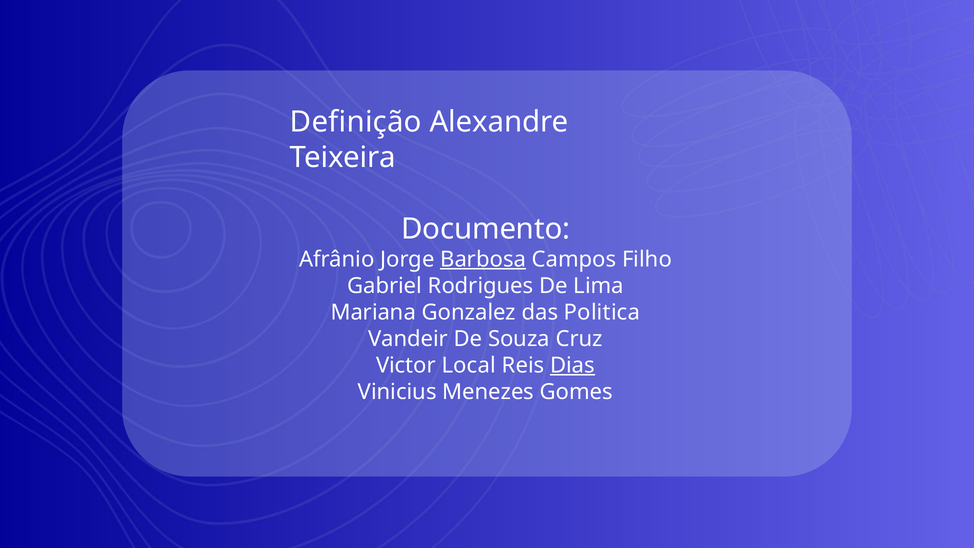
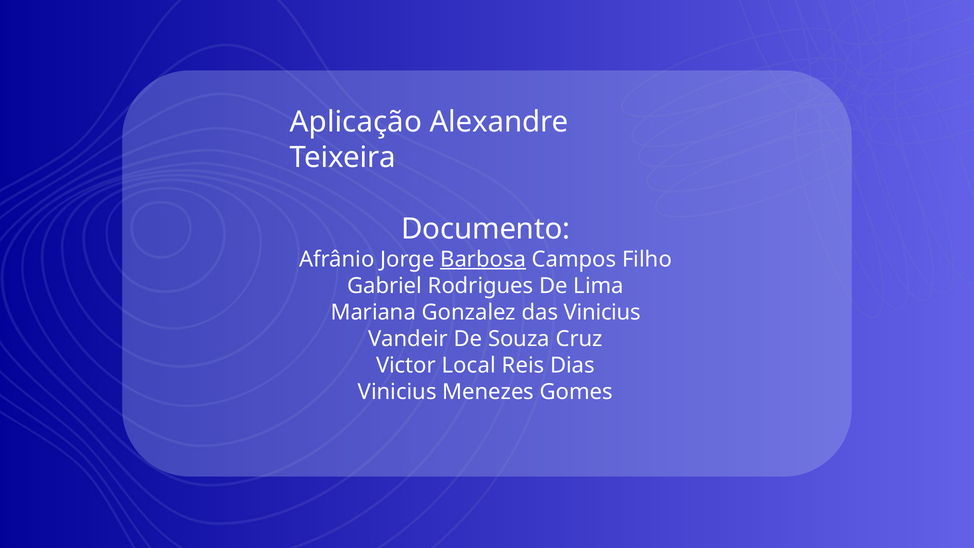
Definição: Definição -> Aplicação (356, 122)
das Politica: Politica -> Vinicius (602, 312)
Dias underline: present -> none (573, 365)
